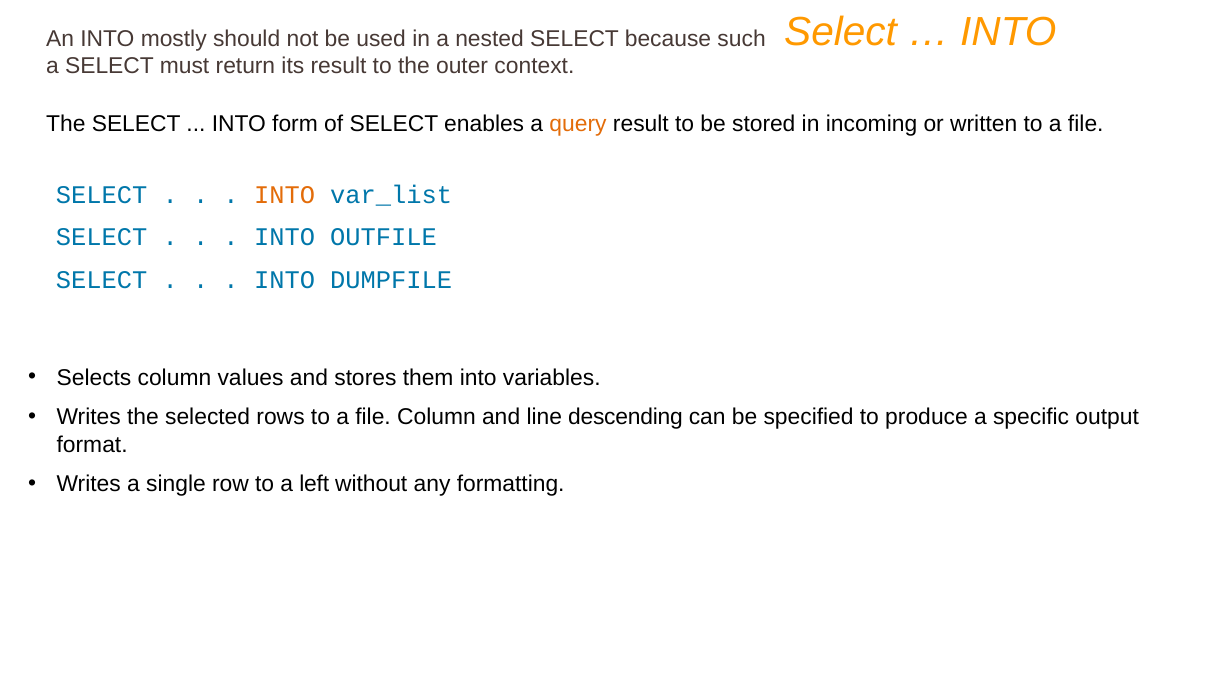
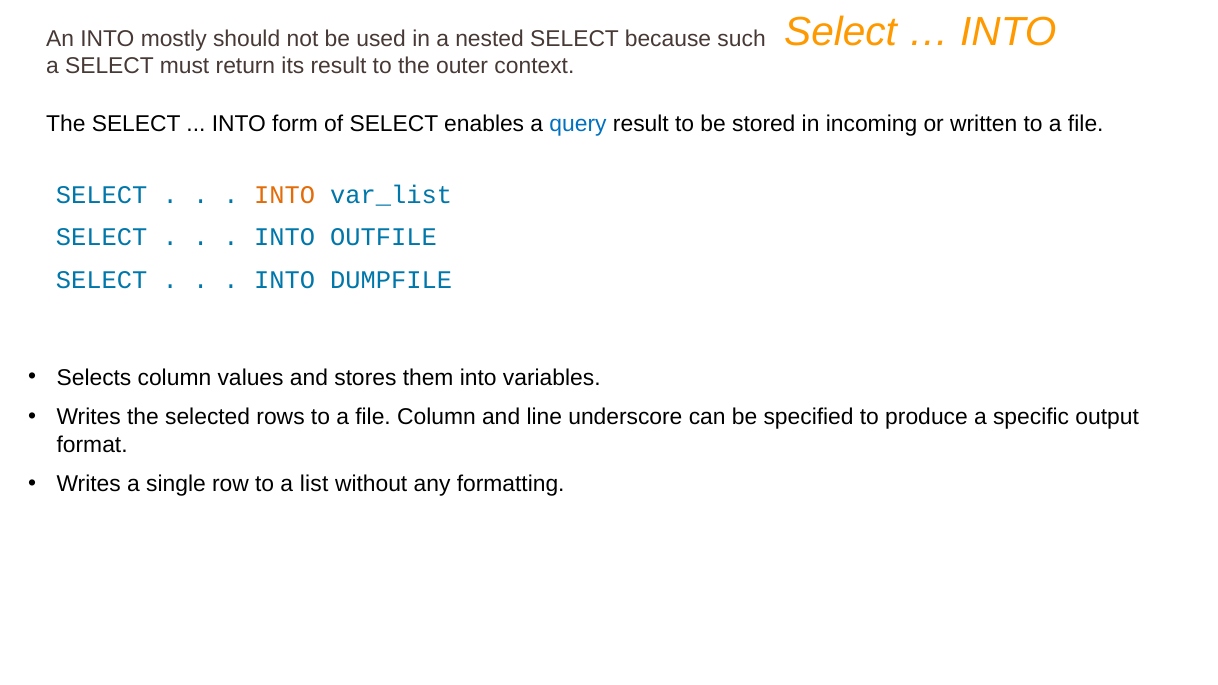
query colour: orange -> blue (578, 124)
descending: descending -> underscore (625, 417)
left: left -> list (314, 484)
